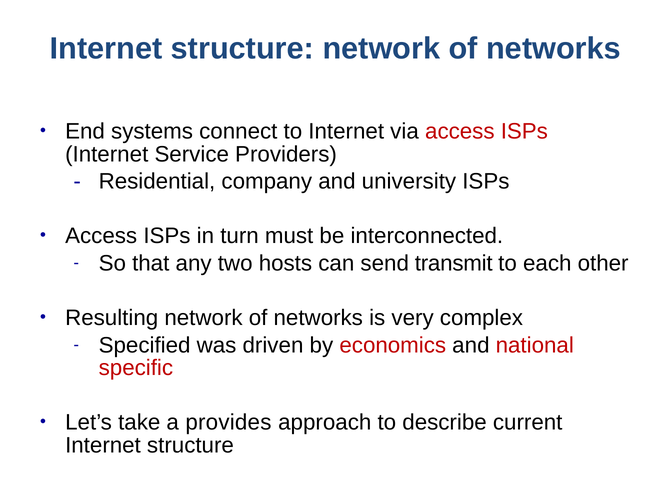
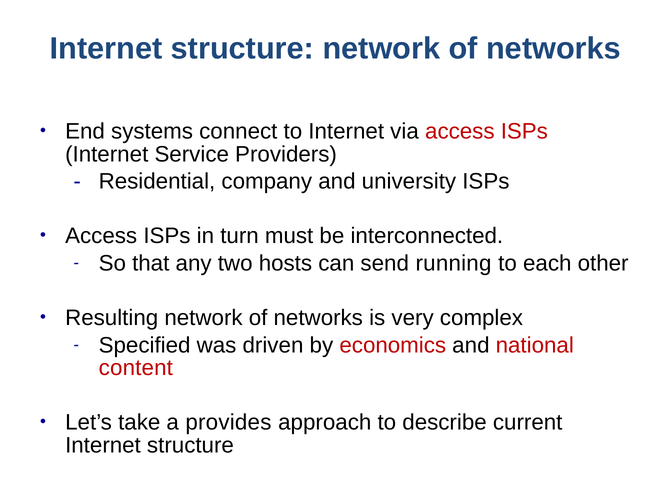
transmit: transmit -> running (454, 263)
specific: specific -> content (136, 368)
